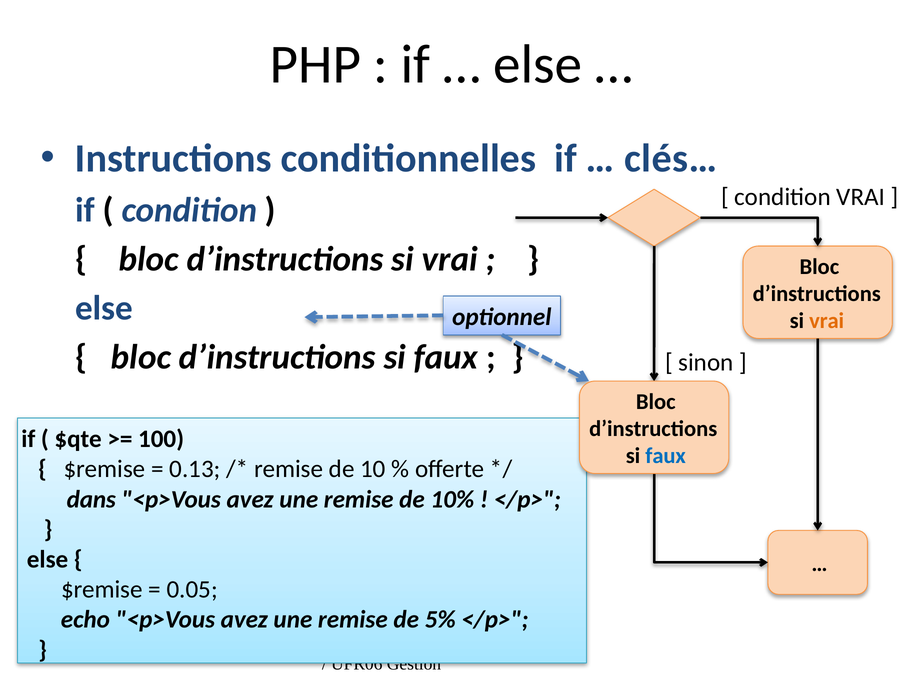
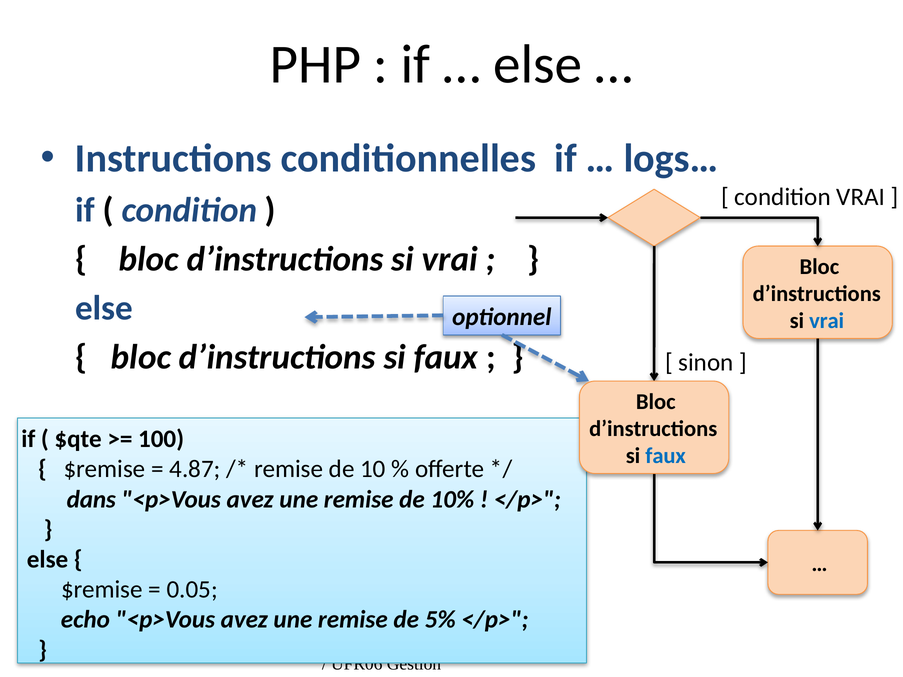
clés…: clés… -> logs… (671, 158)
vrai colour: orange -> blue (827, 321)
0.13: 0.13 -> 4.87 (195, 469)
